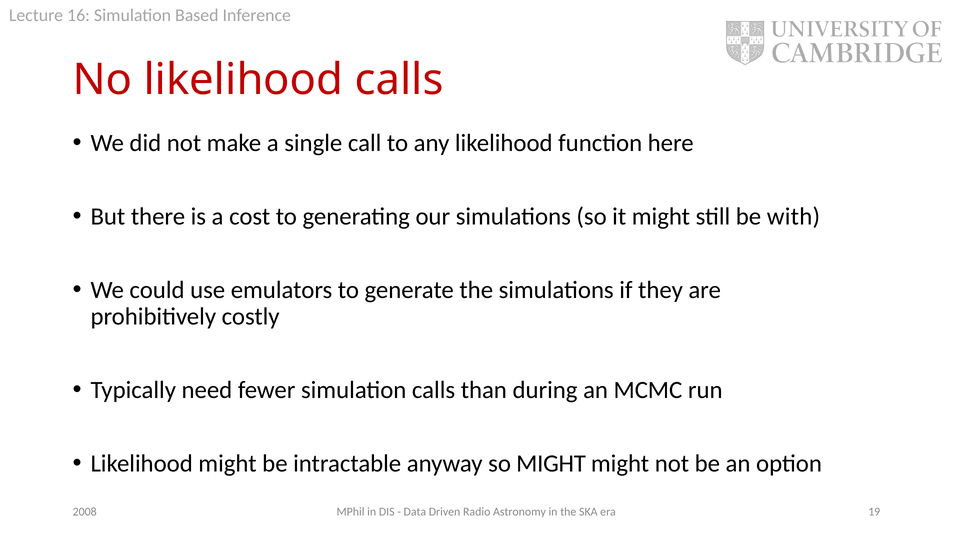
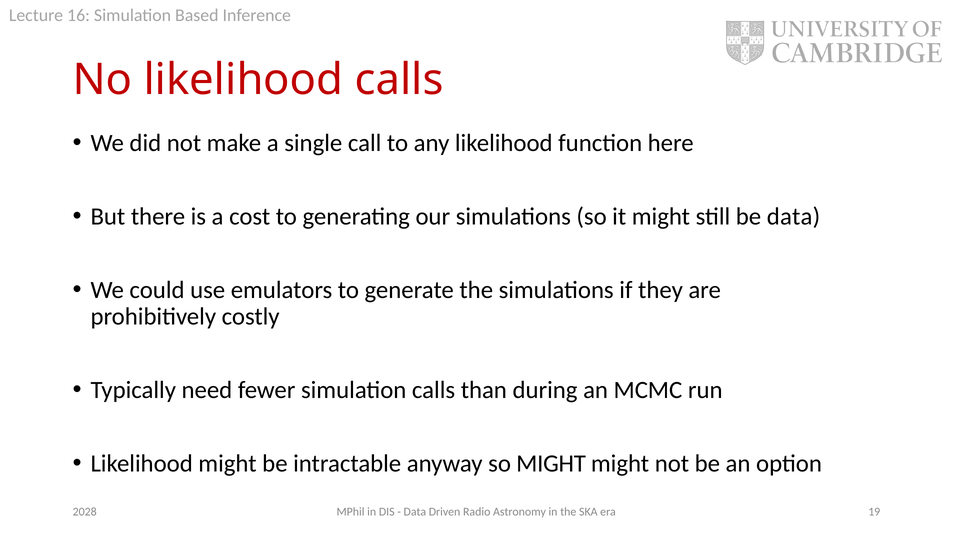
be with: with -> data (793, 216)
2008: 2008 -> 2028 (85, 512)
